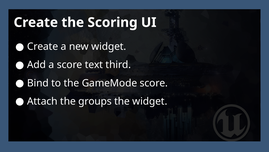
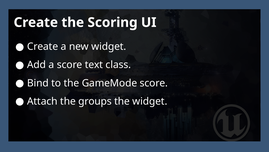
third: third -> class (118, 65)
